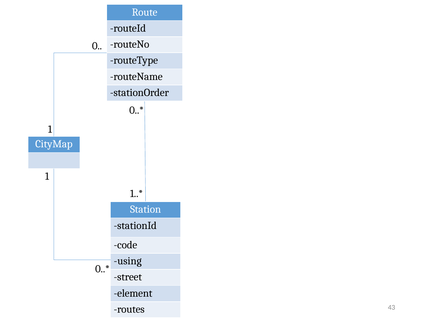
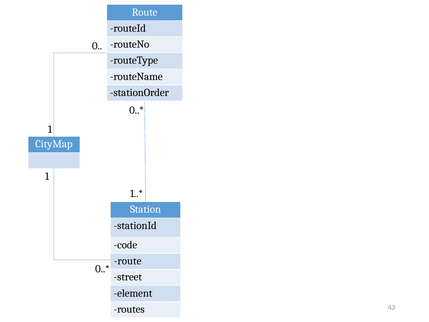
using: using -> route (128, 261)
